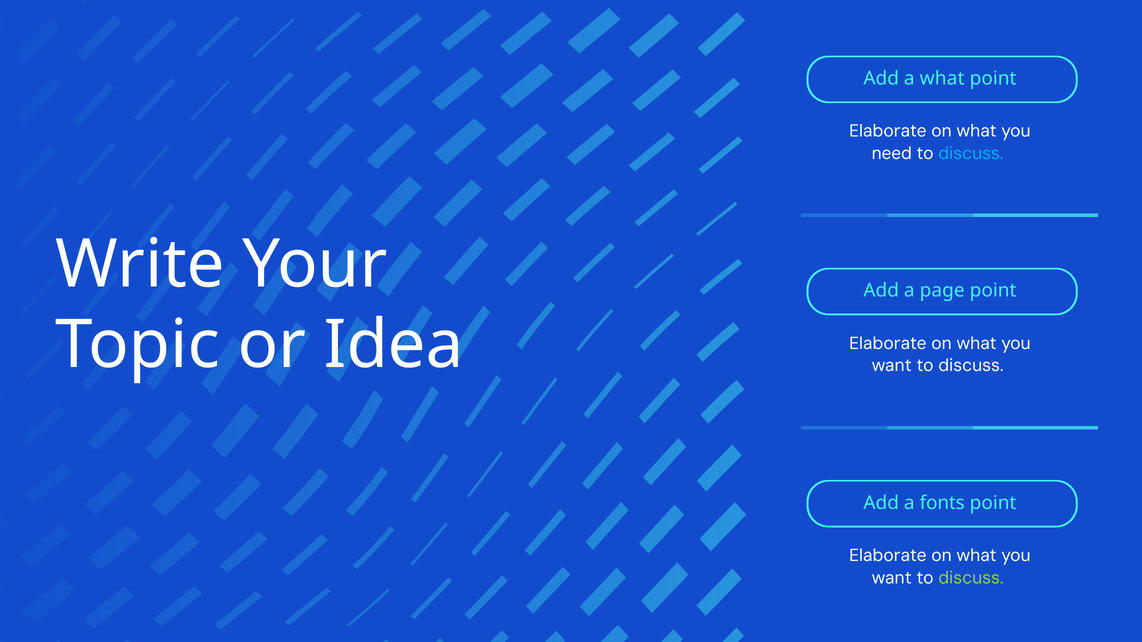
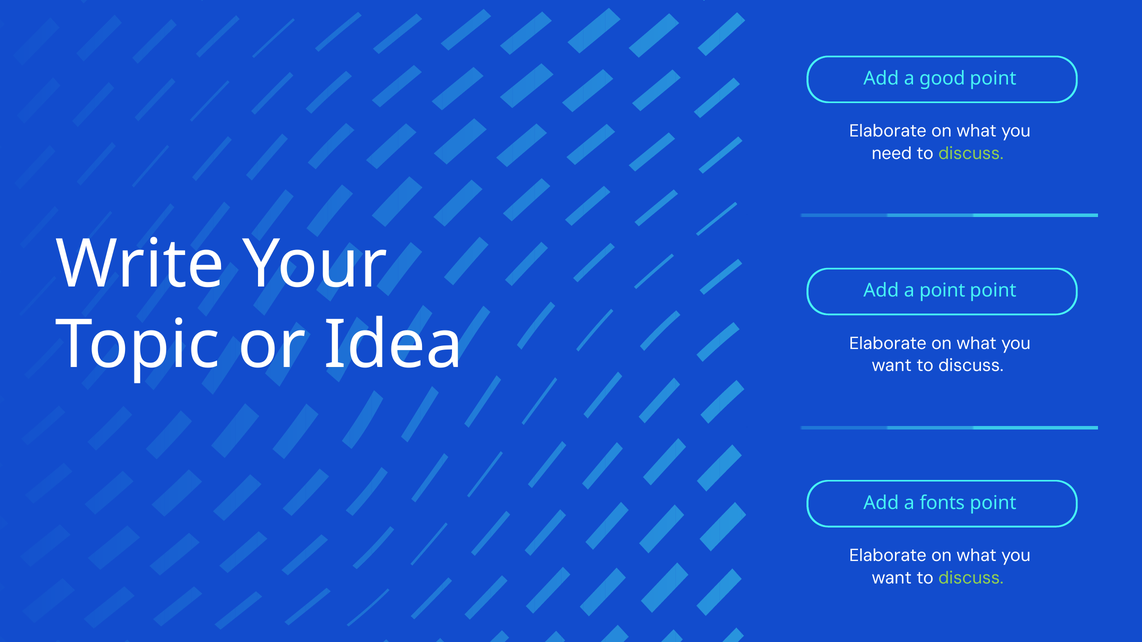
a what: what -> good (942, 79)
discuss colour: light blue -> light green (971, 154)
a page: page -> point (942, 291)
